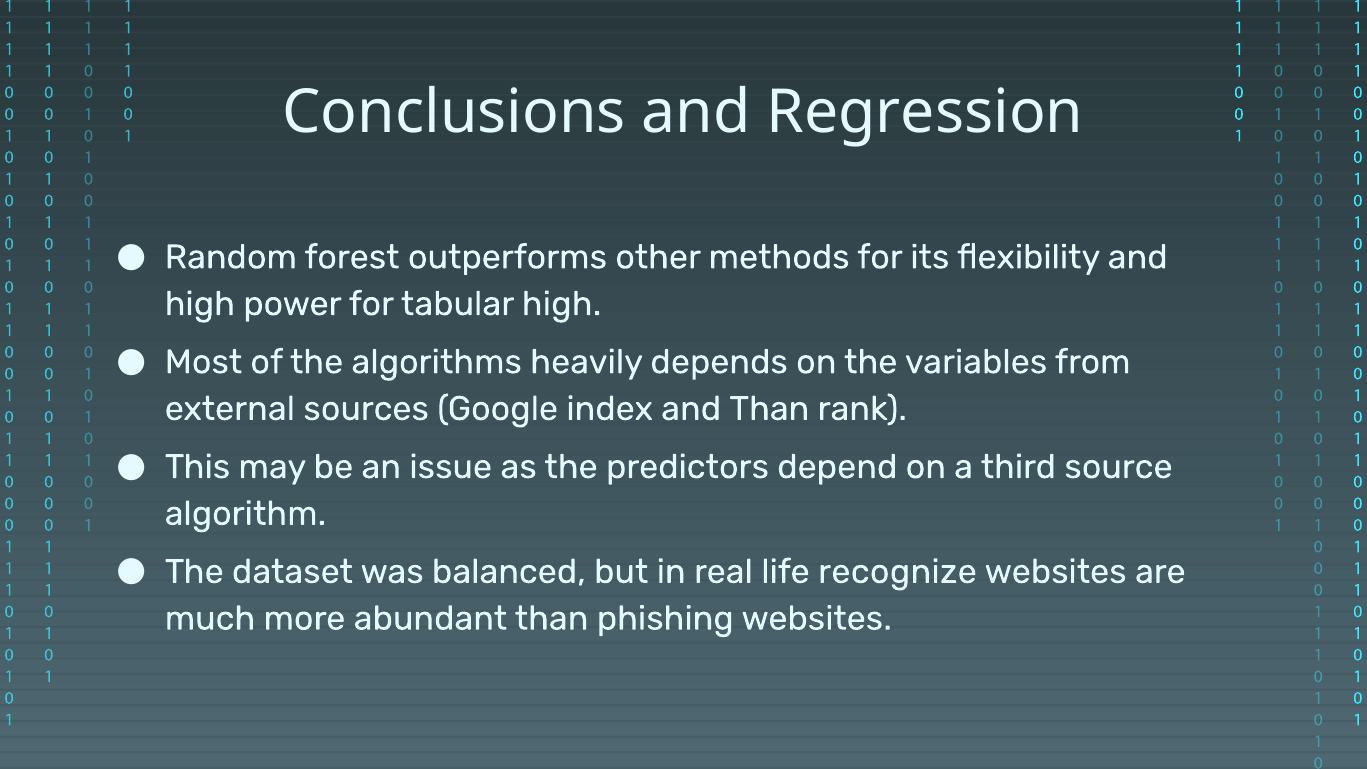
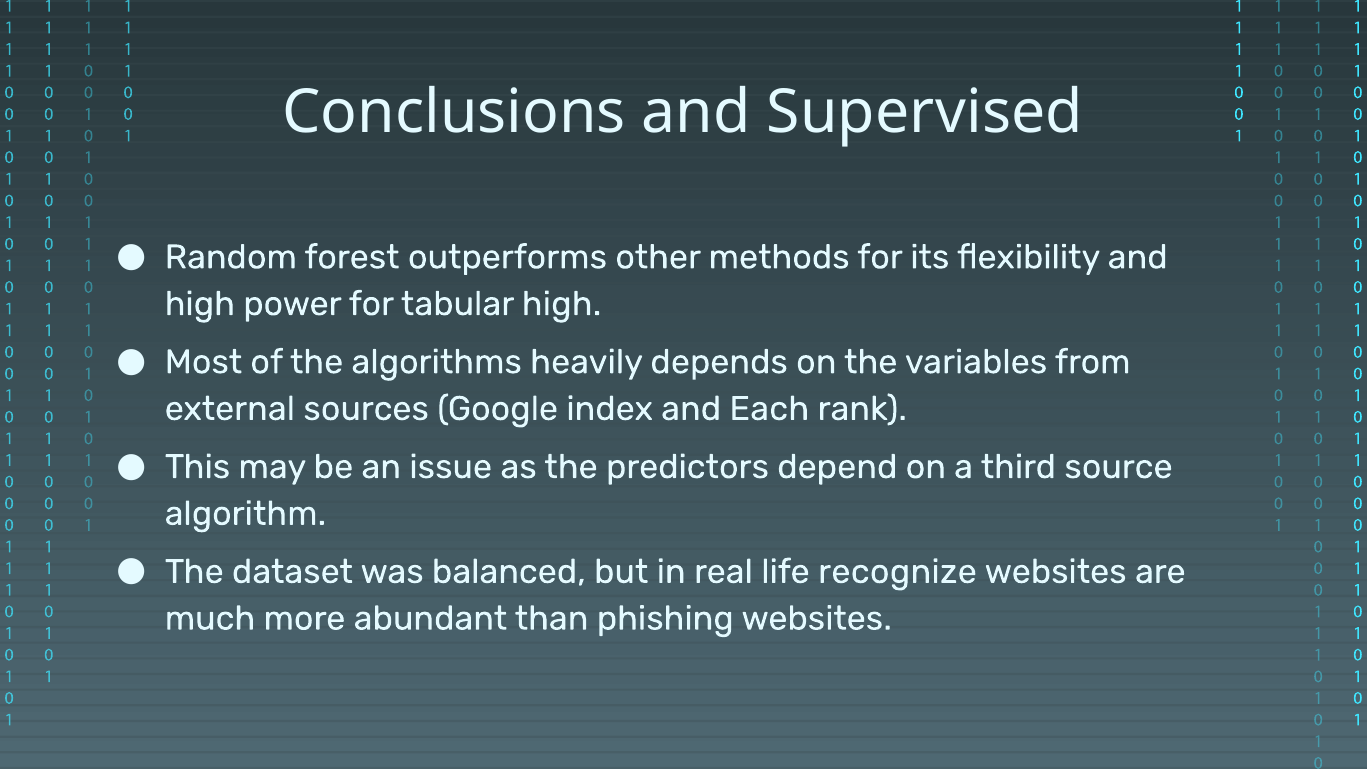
Regression: Regression -> Supervised (925, 112)
and Than: Than -> Each (769, 409)
